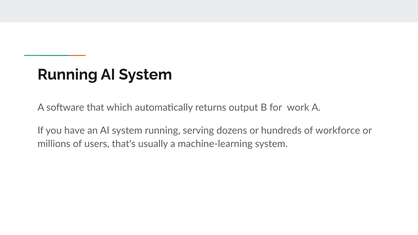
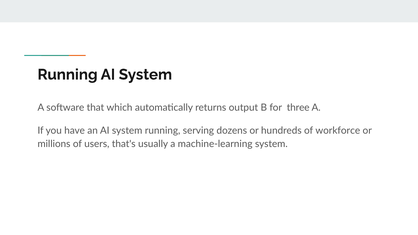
work: work -> three (298, 108)
